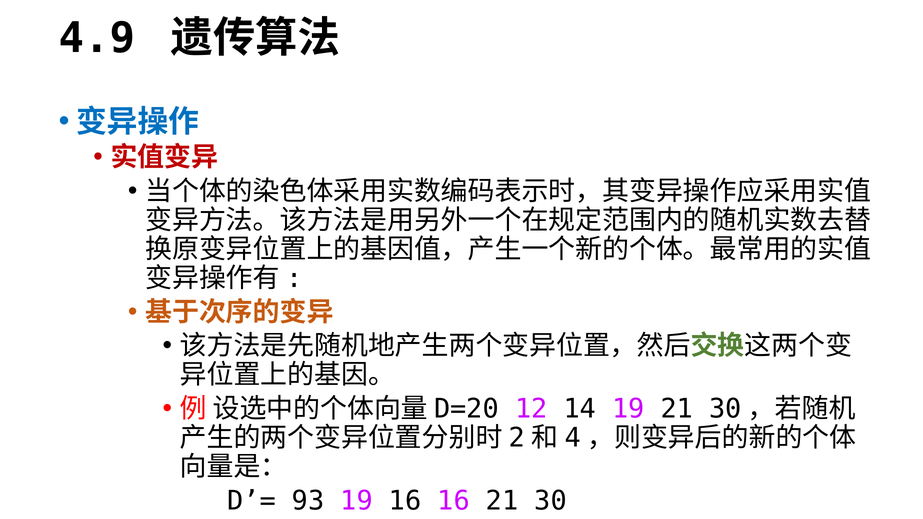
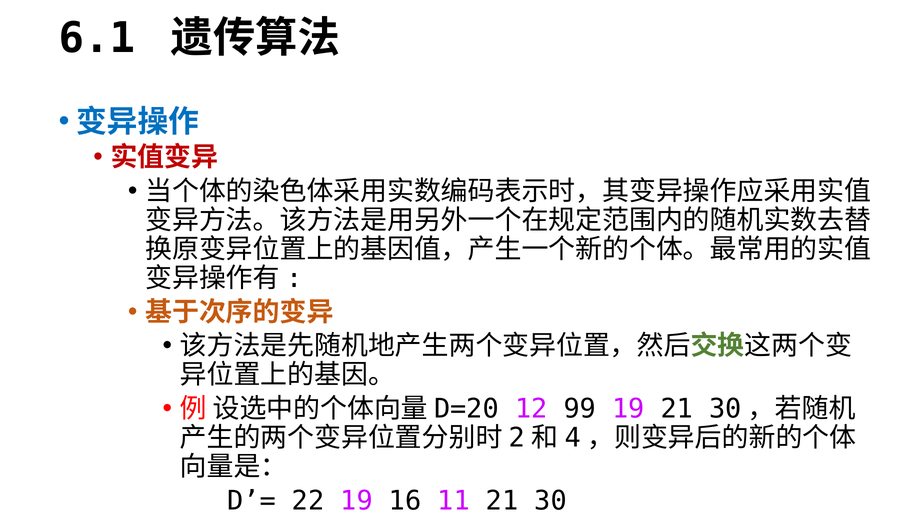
4.9: 4.9 -> 6.1 (97, 38)
14: 14 -> 99 (580, 409)
93: 93 -> 22 (308, 501)
16 16: 16 -> 11 (454, 501)
